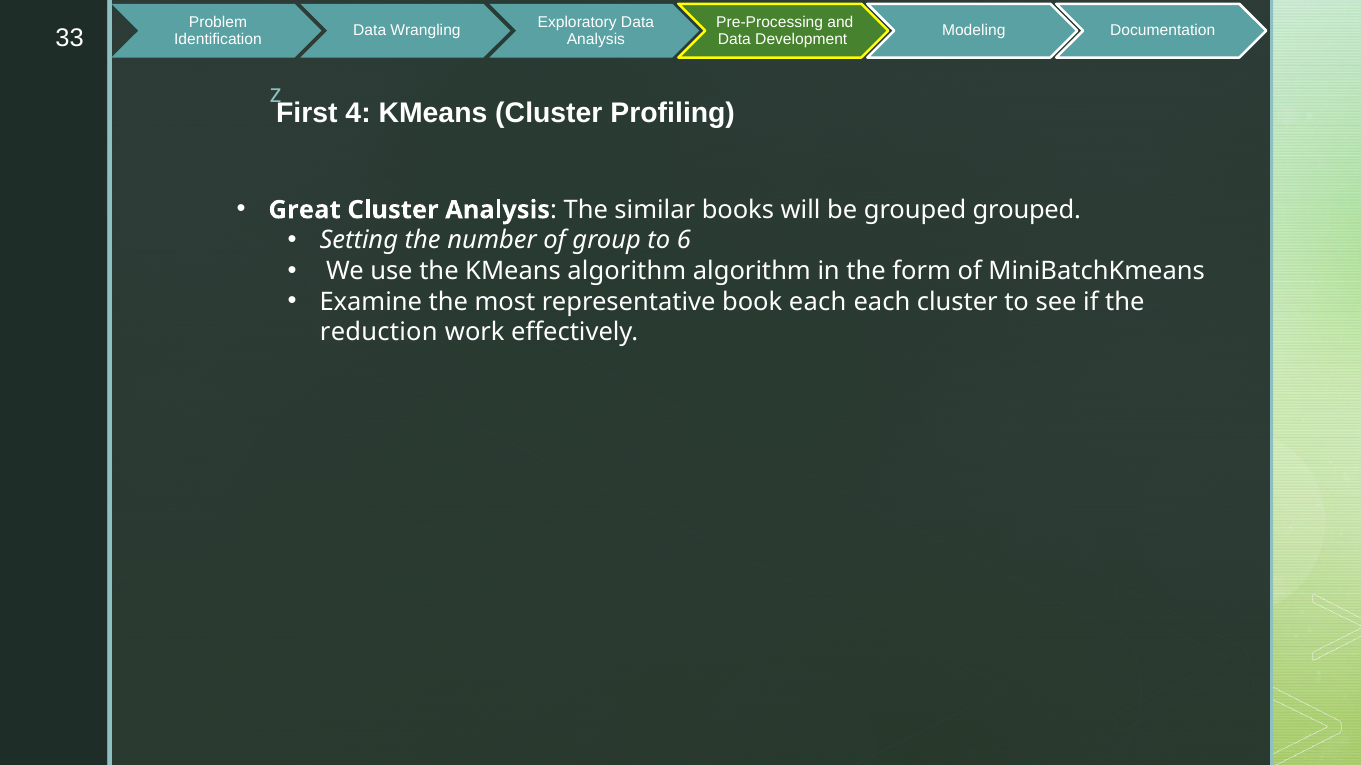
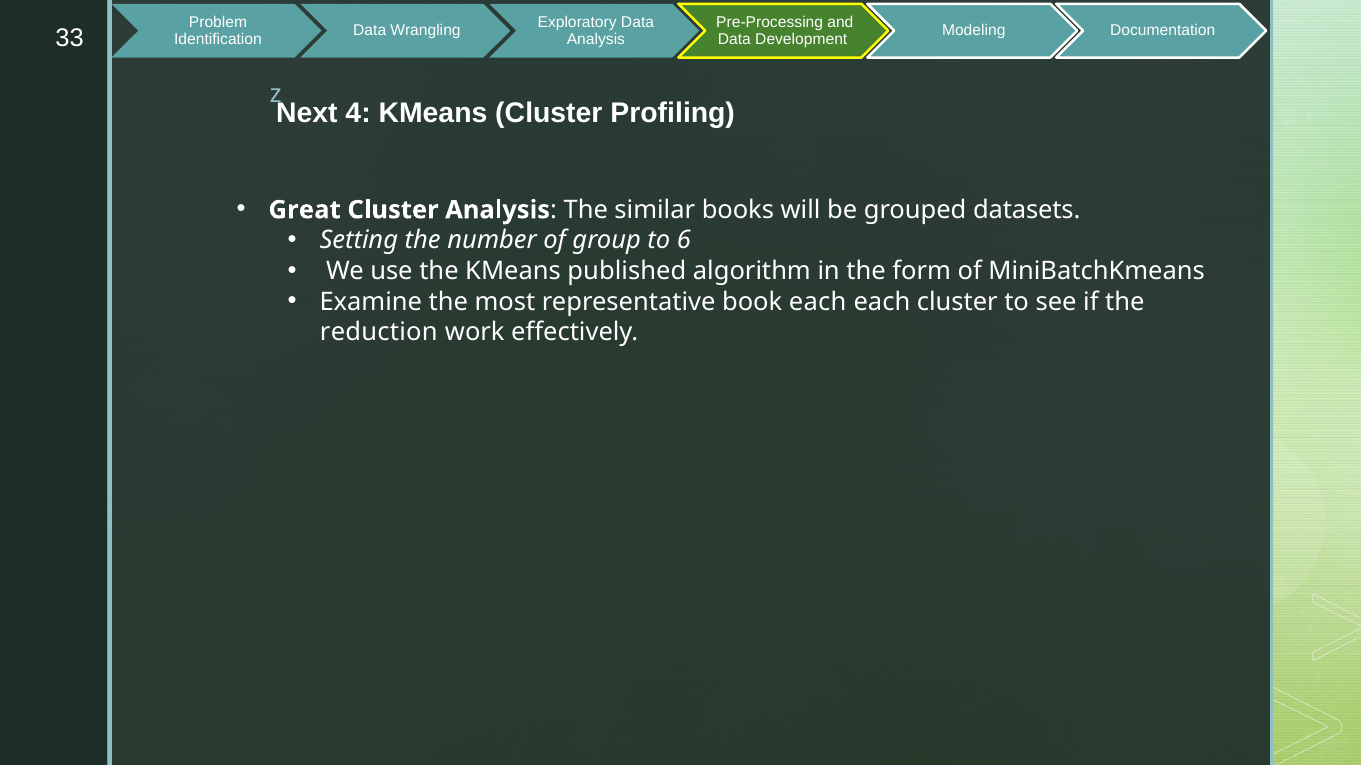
First: First -> Next (307, 113)
grouped grouped: grouped -> datasets (1027, 210)
KMeans algorithm: algorithm -> published (627, 271)
